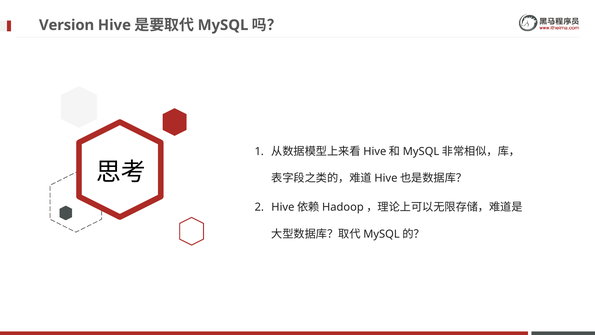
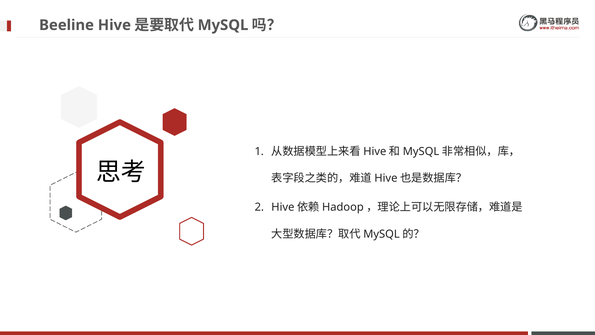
Version: Version -> Beeline (67, 25)
